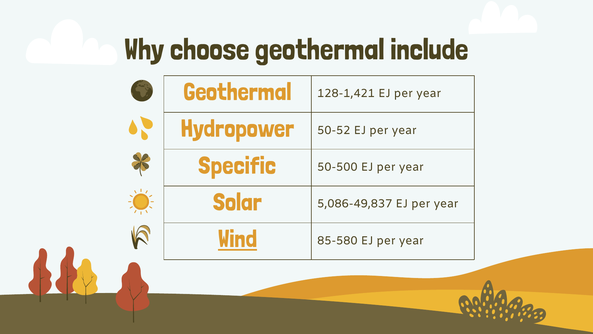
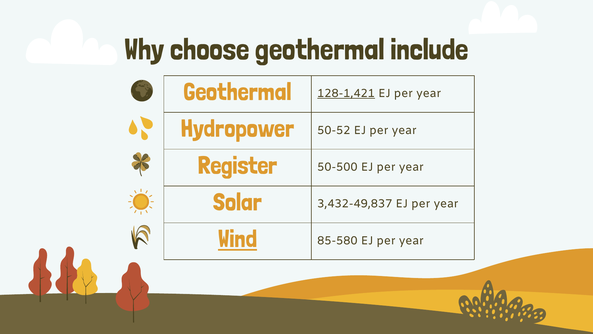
128-1,421 underline: none -> present (346, 93)
Specific: Specific -> Register (238, 165)
5,086-49,837: 5,086-49,837 -> 3,432-49,837 (355, 204)
